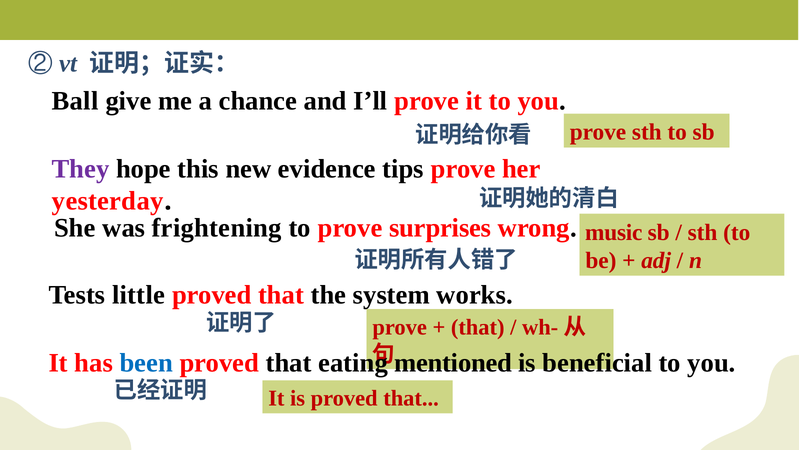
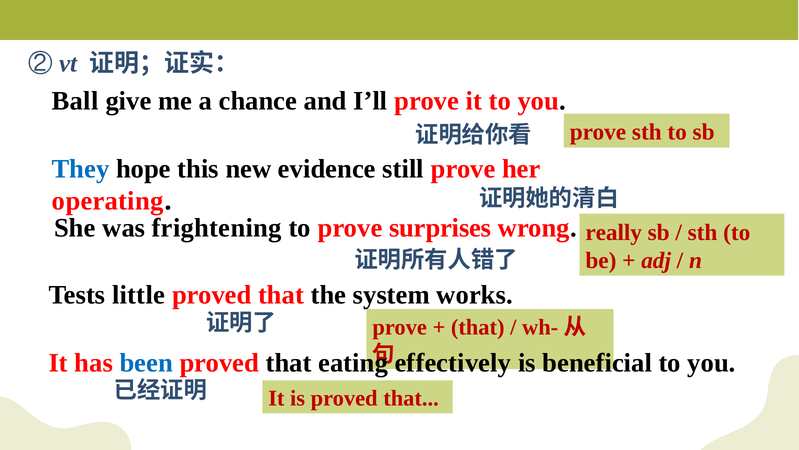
They colour: purple -> blue (80, 169)
tips: tips -> still (403, 169)
yesterday: yesterday -> operating (108, 201)
music: music -> really (614, 232)
mentioned: mentioned -> effectively (453, 362)
